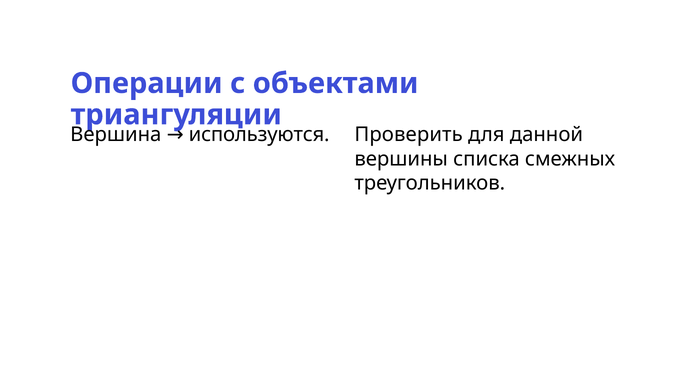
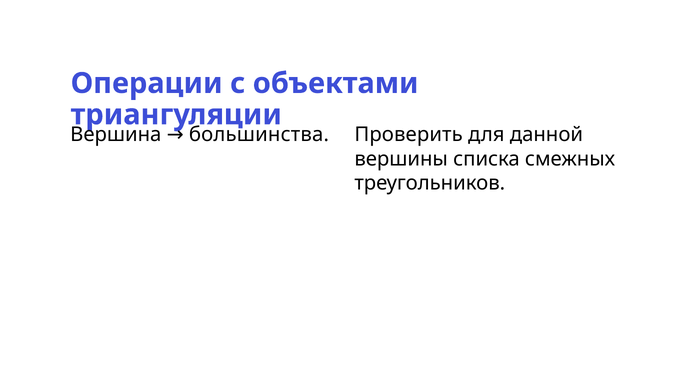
используются: используются -> большинства (259, 134)
